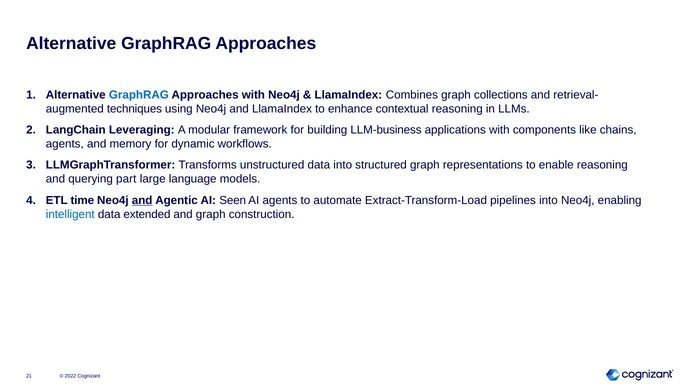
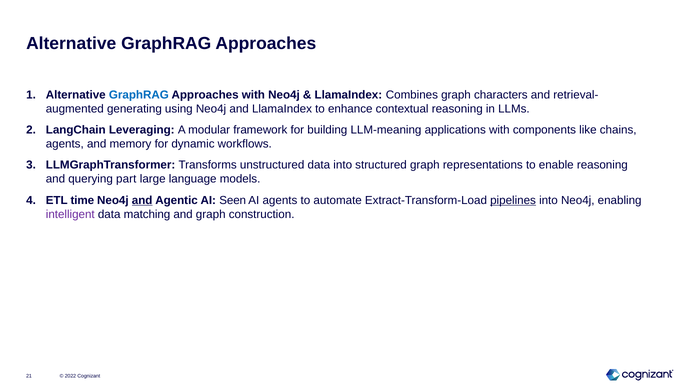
collections: collections -> characters (501, 95)
techniques: techniques -> generating (134, 109)
LLM-business: LLM-business -> LLM-meaning (386, 130)
pipelines underline: none -> present (513, 201)
intelligent colour: blue -> purple (70, 215)
extended: extended -> matching (147, 215)
